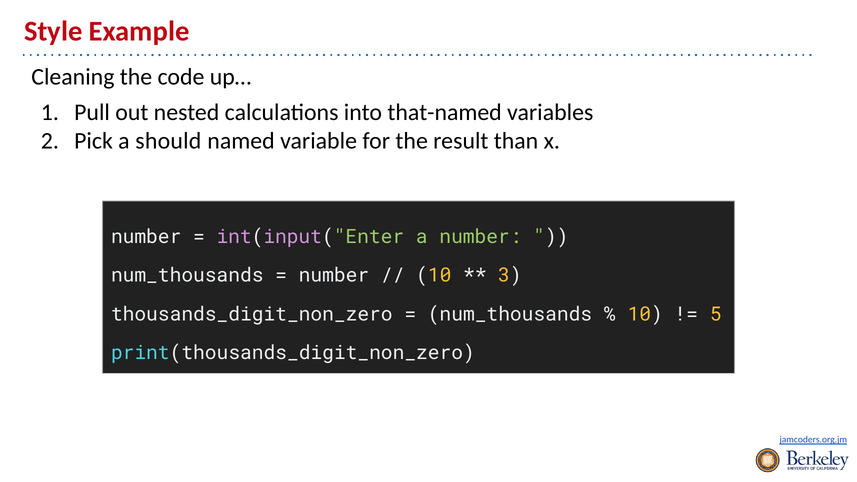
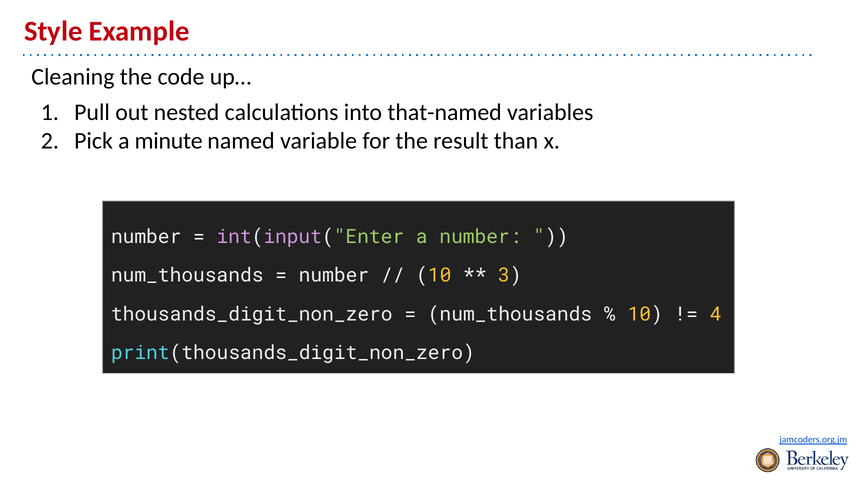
should: should -> minute (169, 141)
5: 5 -> 4 (716, 314)
